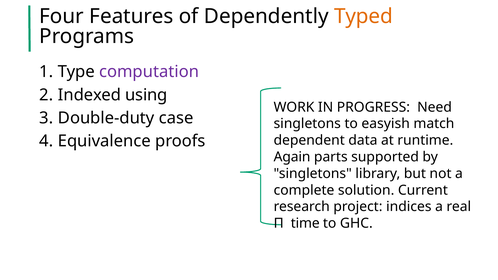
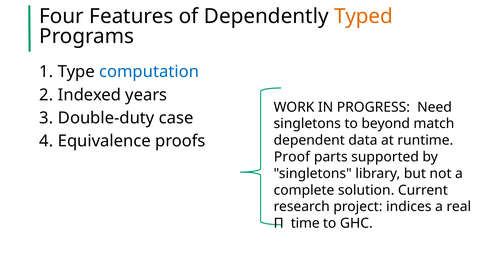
computation colour: purple -> blue (149, 72)
using: using -> years (146, 95)
easyish: easyish -> beyond (386, 124)
Again: Again -> Proof (292, 157)
